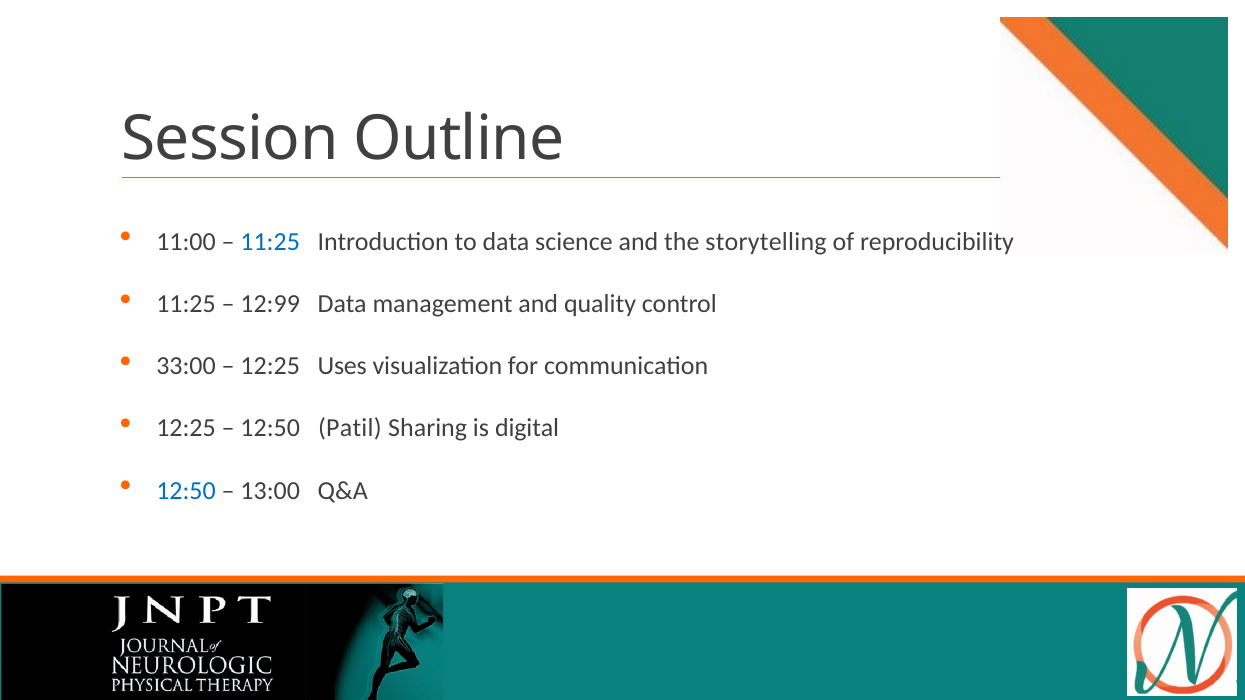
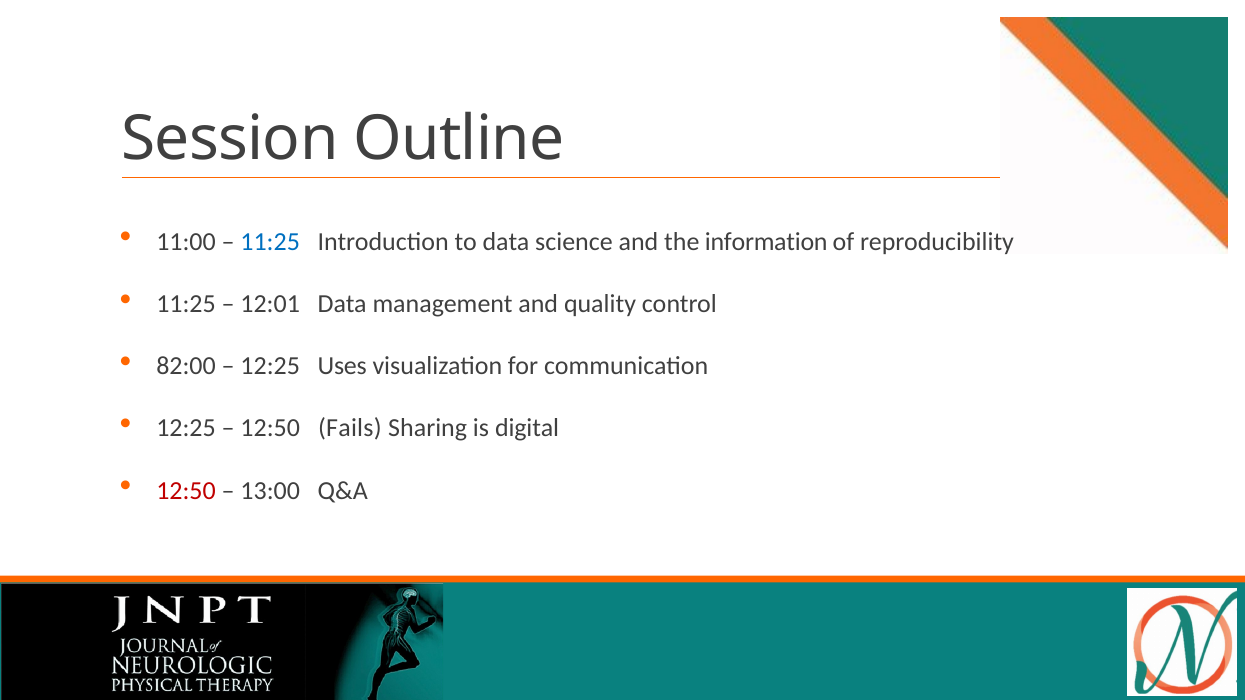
storytelling: storytelling -> information (766, 242)
12:99: 12:99 -> 12:01 (270, 304)
33:00: 33:00 -> 82:00 (186, 366)
Patil: Patil -> Fails (350, 428)
12:50 colour: blue -> red (186, 491)
